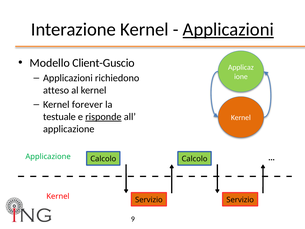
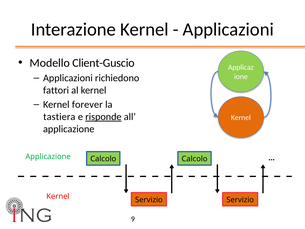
Applicazioni underline: present -> none (228, 30)
atteso: atteso -> fattori (56, 90)
testuale: testuale -> tastiera (59, 117)
